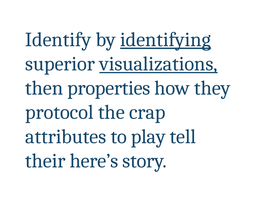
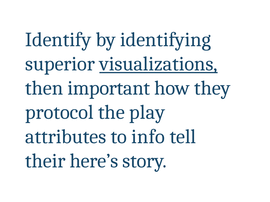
identifying underline: present -> none (166, 40)
properties: properties -> important (109, 88)
crap: crap -> play (147, 113)
play: play -> info (148, 137)
